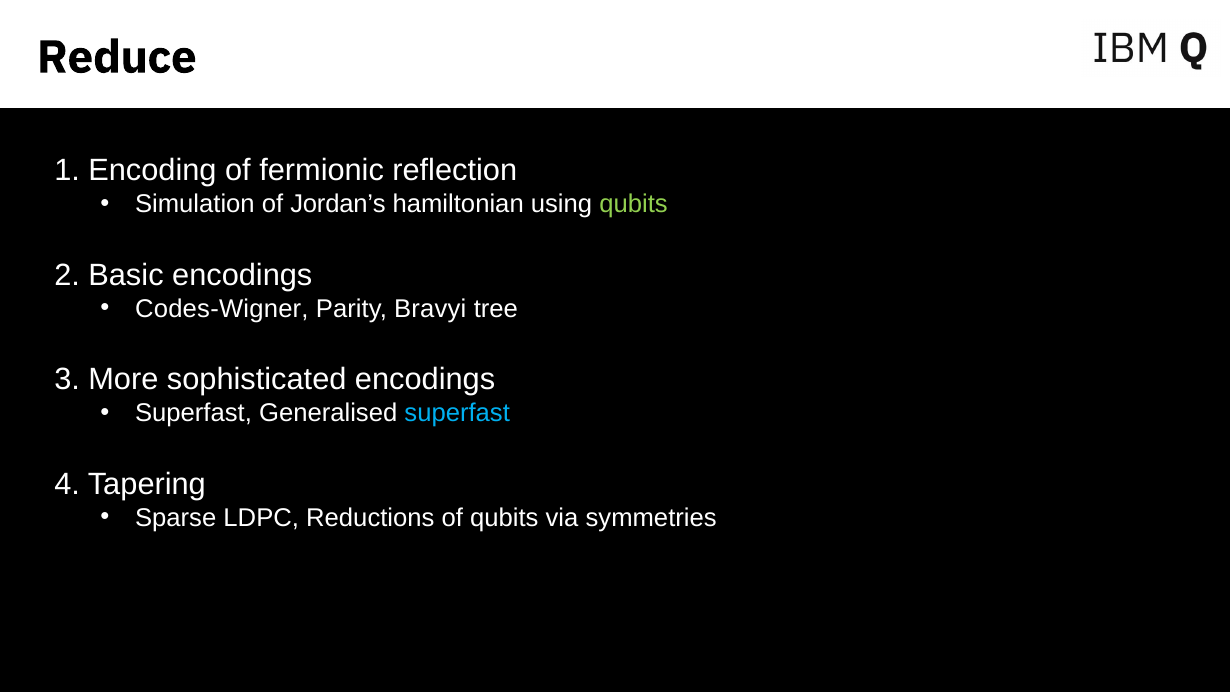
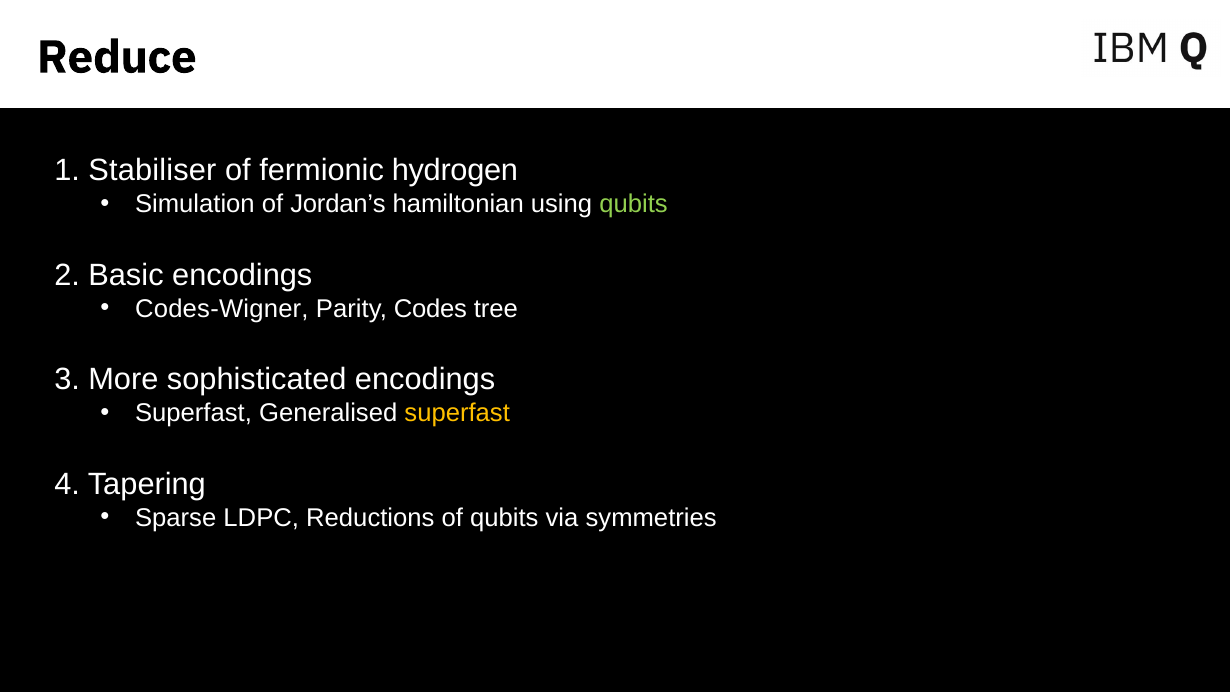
Encoding: Encoding -> Stabiliser (152, 171)
reflection: reflection -> hydrogen (455, 171)
Bravyi: Bravyi -> Codes (430, 309)
superfast colour: light blue -> yellow (457, 413)
